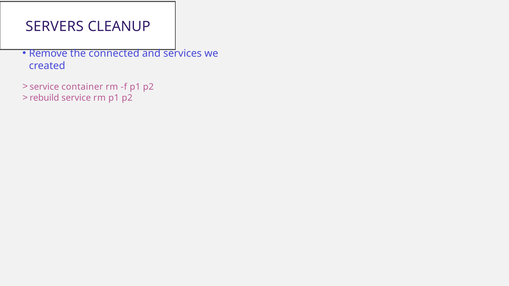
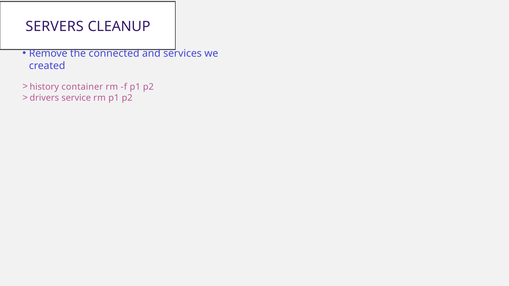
service: service -> history (44, 87)
rebuild: rebuild -> drivers (44, 98)
